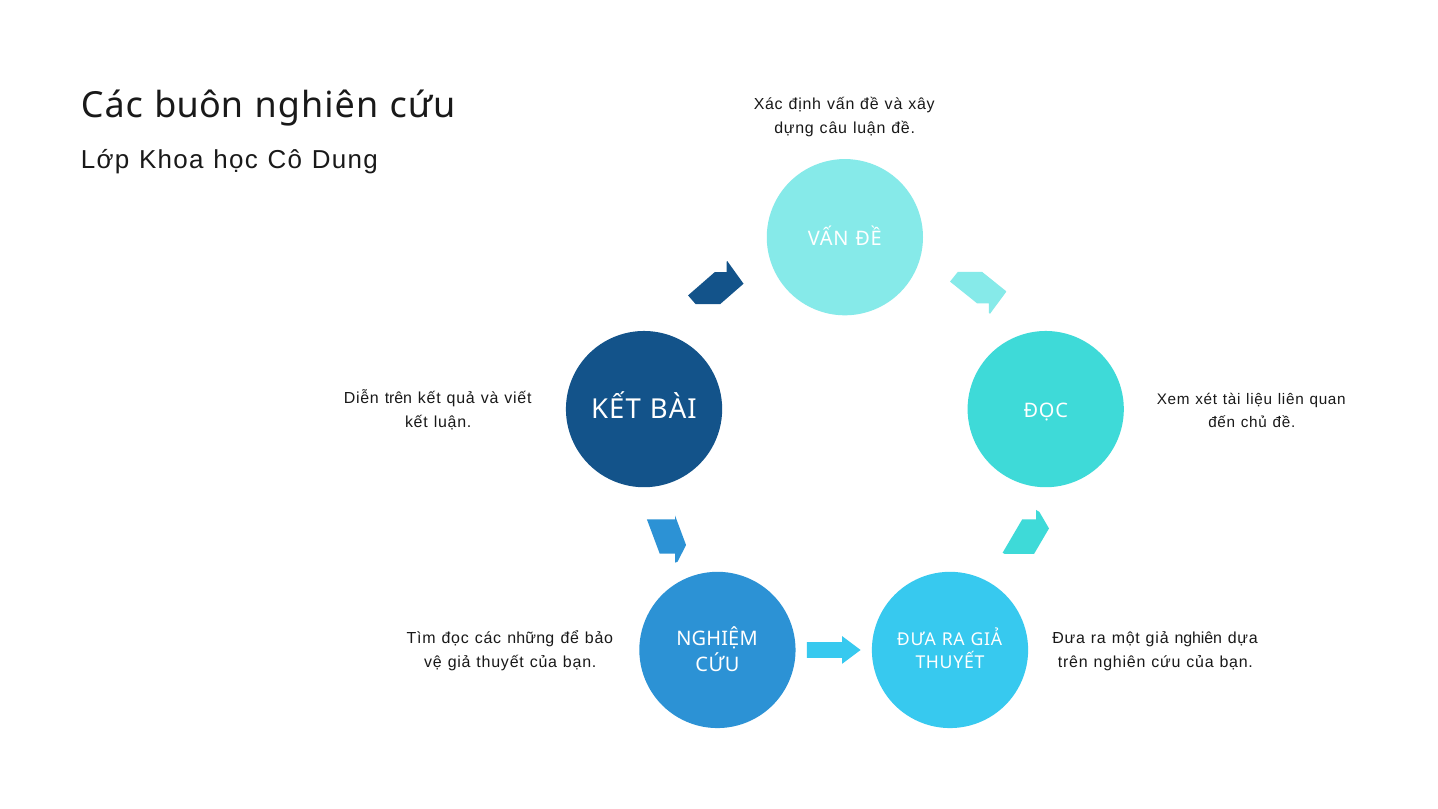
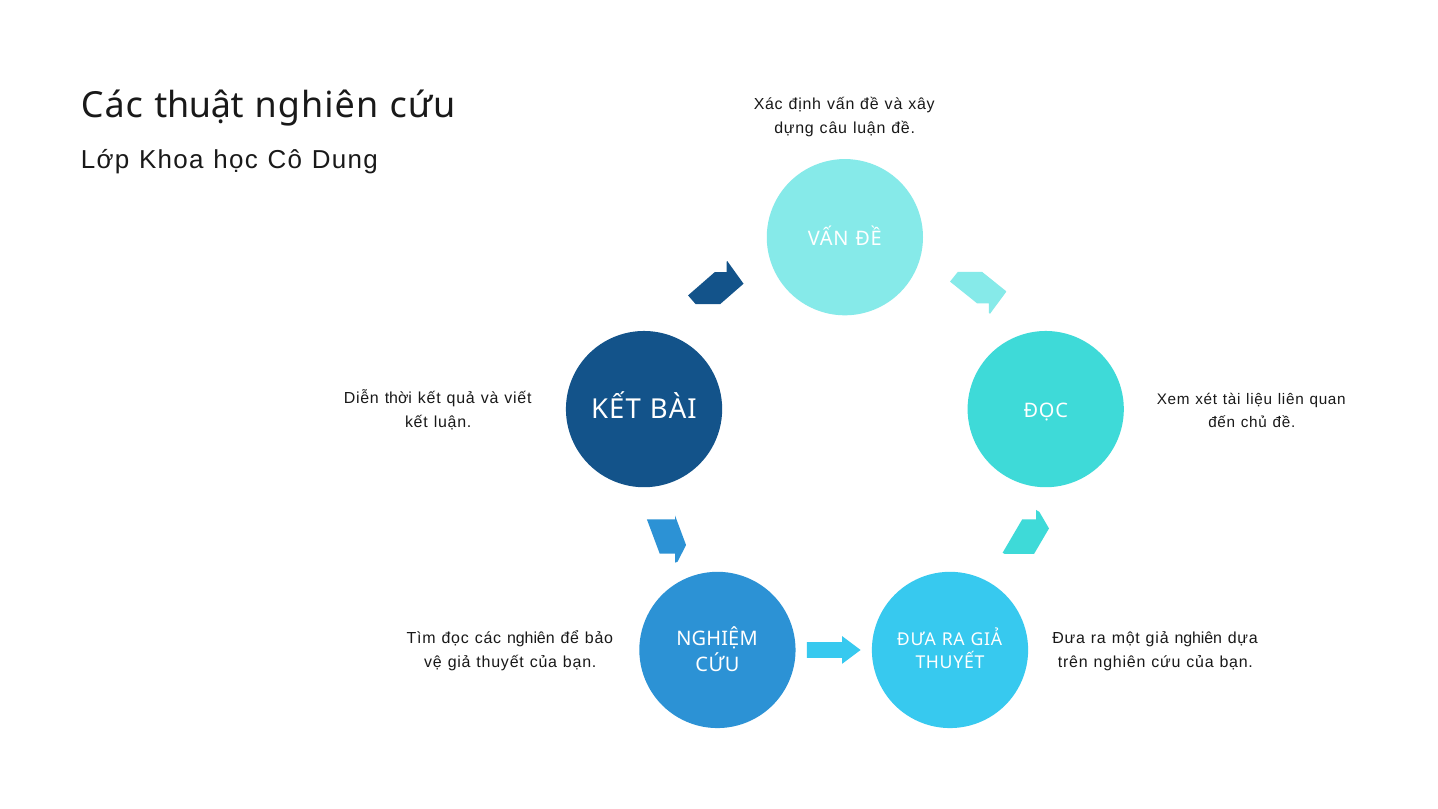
buôn: buôn -> thuật (199, 106)
Diễn trên: trên -> thời (398, 398)
các những: những -> nghiên (531, 639)
